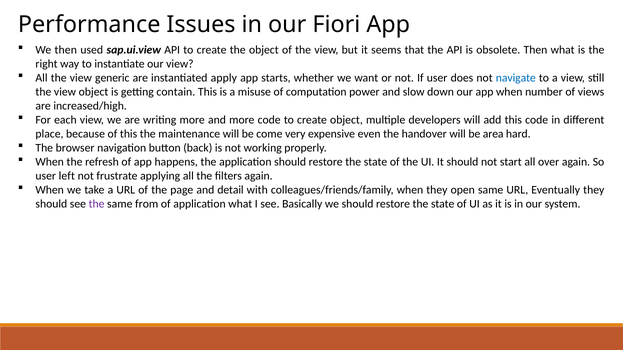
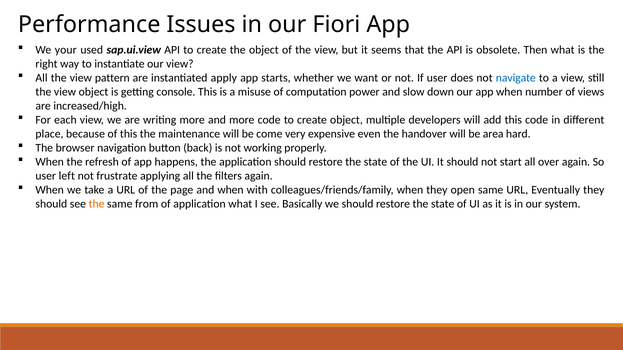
We then: then -> your (66, 50)
generic: generic -> pattern (112, 78)
contain: contain -> console (176, 92)
and detail: detail -> when (231, 190)
the colour: purple -> orange (97, 204)
